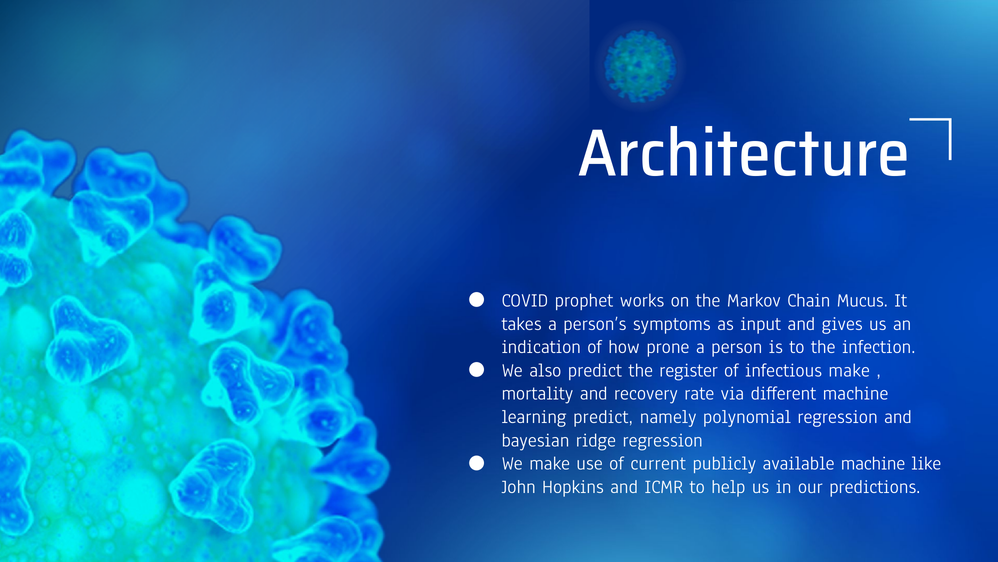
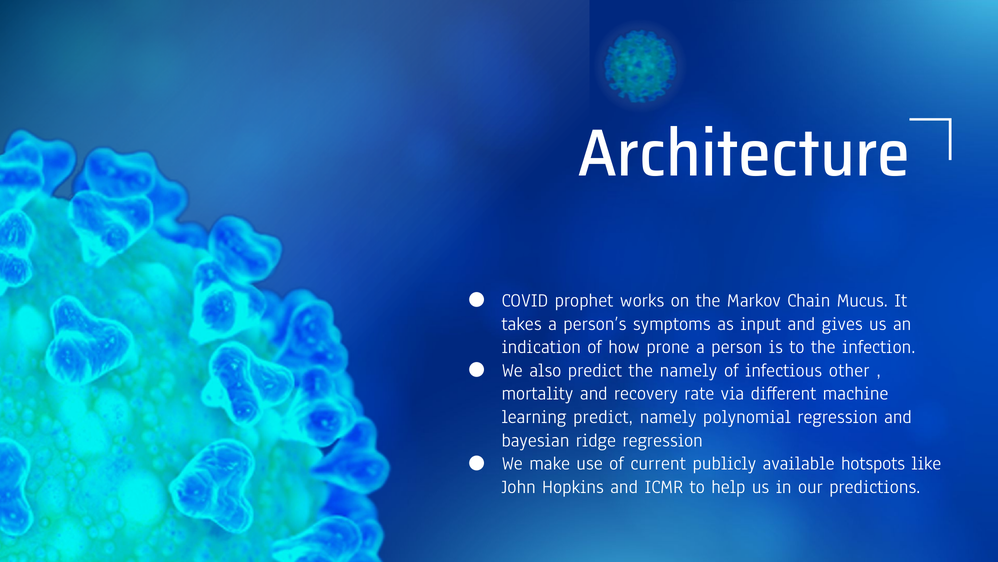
the register: register -> namely (688, 370)
infectious make: make -> other (849, 370)
available machine: machine -> hotspots (873, 463)
